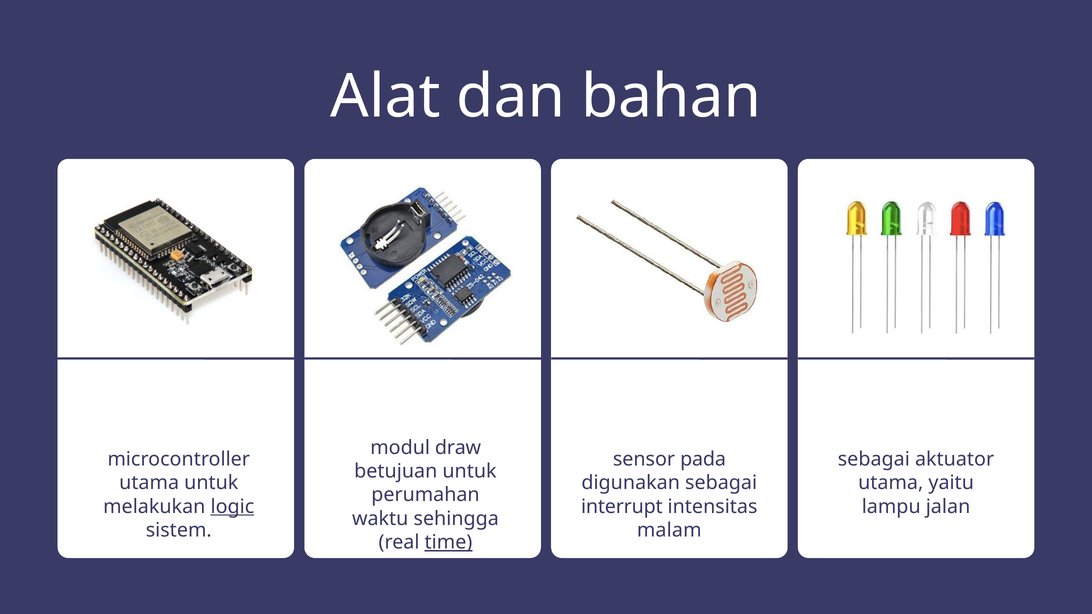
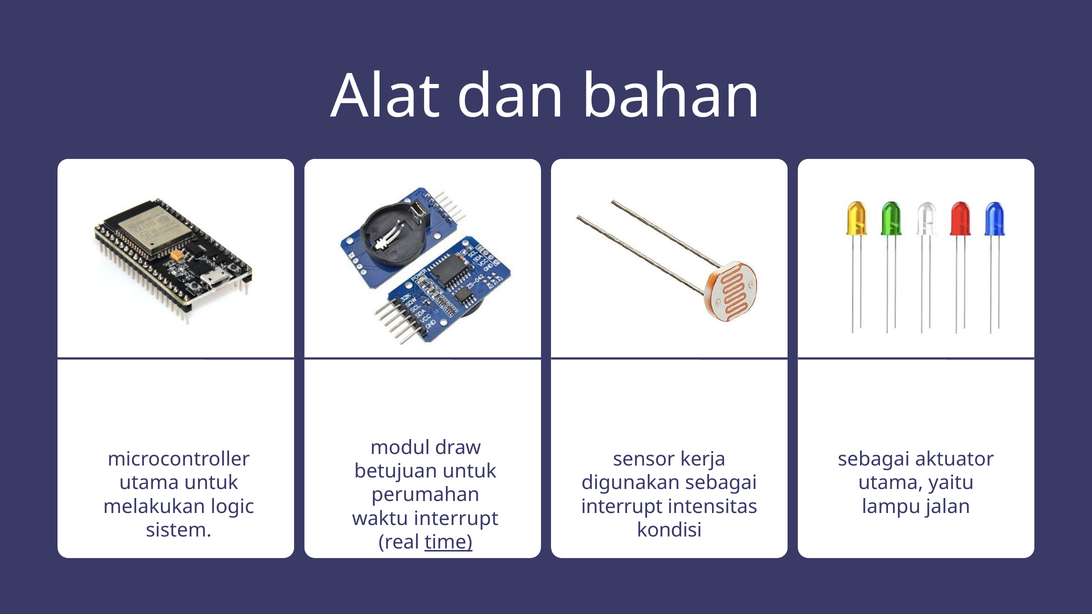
pada: pada -> kerja (703, 459)
logic underline: present -> none (232, 507)
waktu sehingga: sehingga -> interrupt (456, 519)
malam: malam -> kondisi (669, 530)
